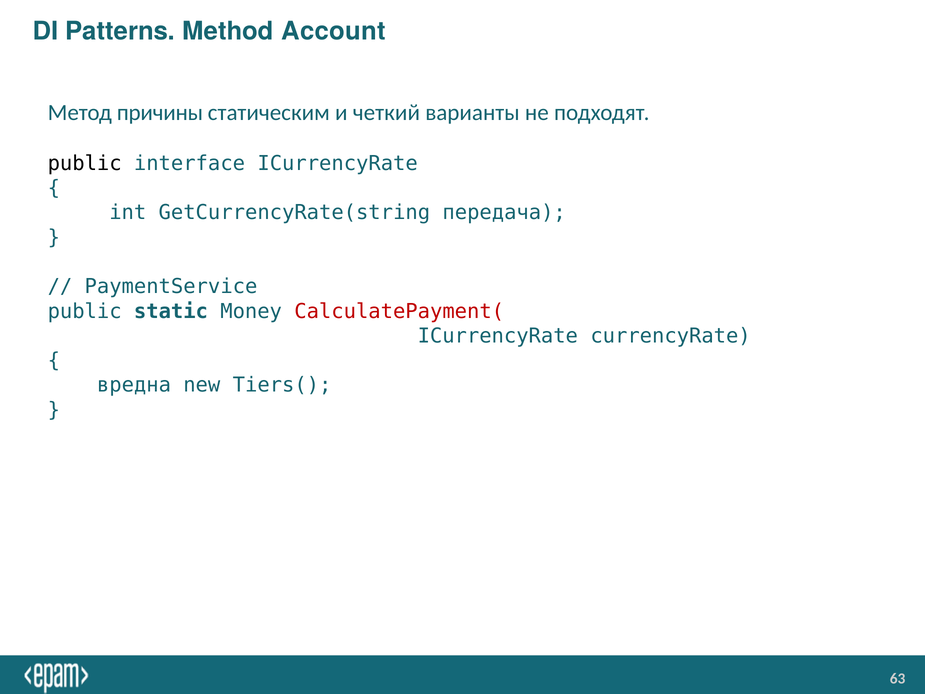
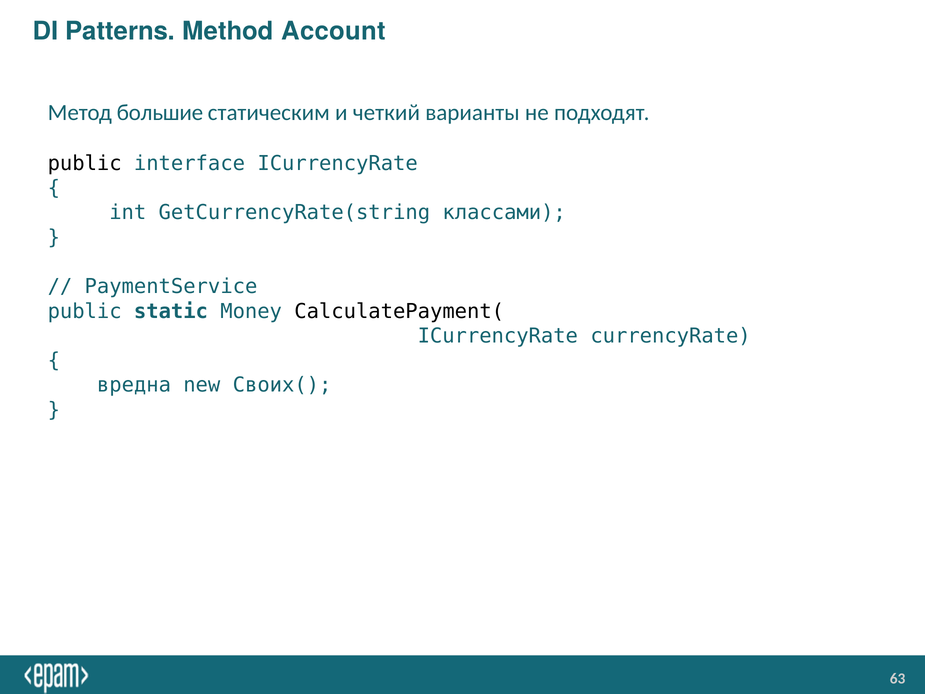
причины: причины -> большие (160, 113)
передача: передача -> классами (504, 212)
CalculatePayment( colour: red -> black (399, 311)
Tiers(: Tiers( -> Своих( (282, 385)
